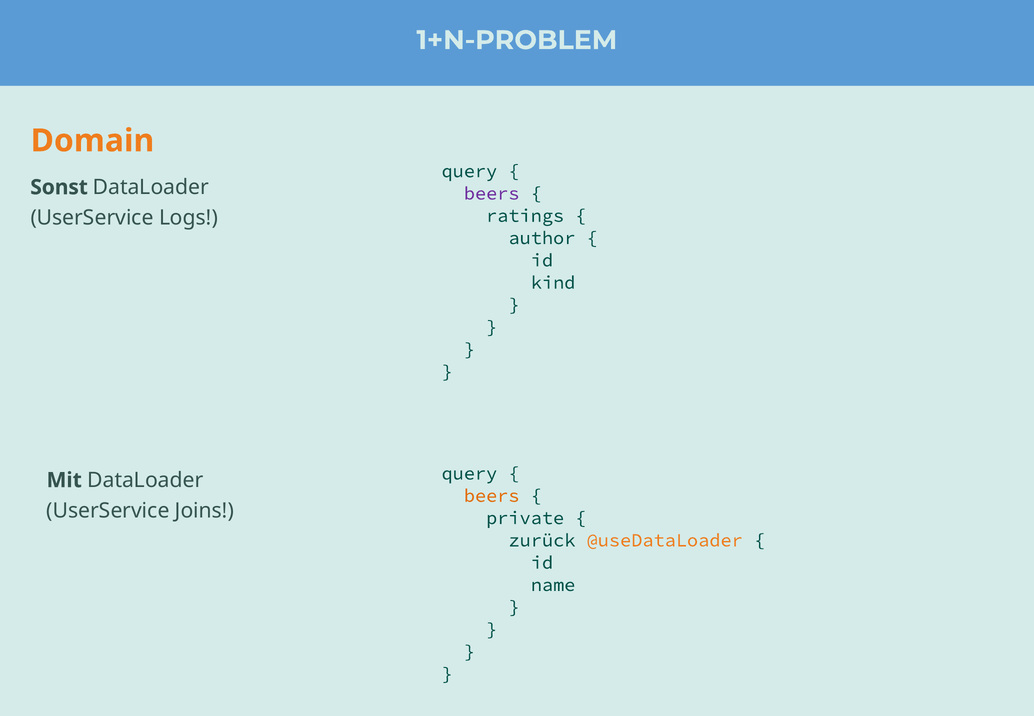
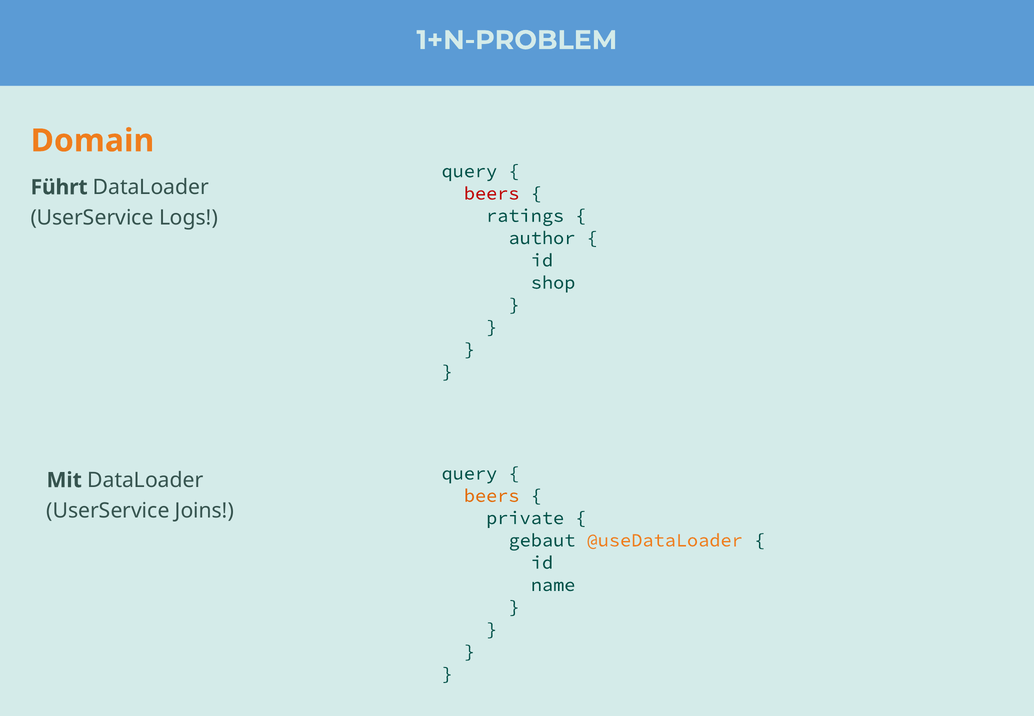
Sonst: Sonst -> Führt (59, 187)
beers colour: purple -> red (492, 193)
kind: kind -> shop (553, 282)
zurück: zurück -> gebaut (542, 540)
